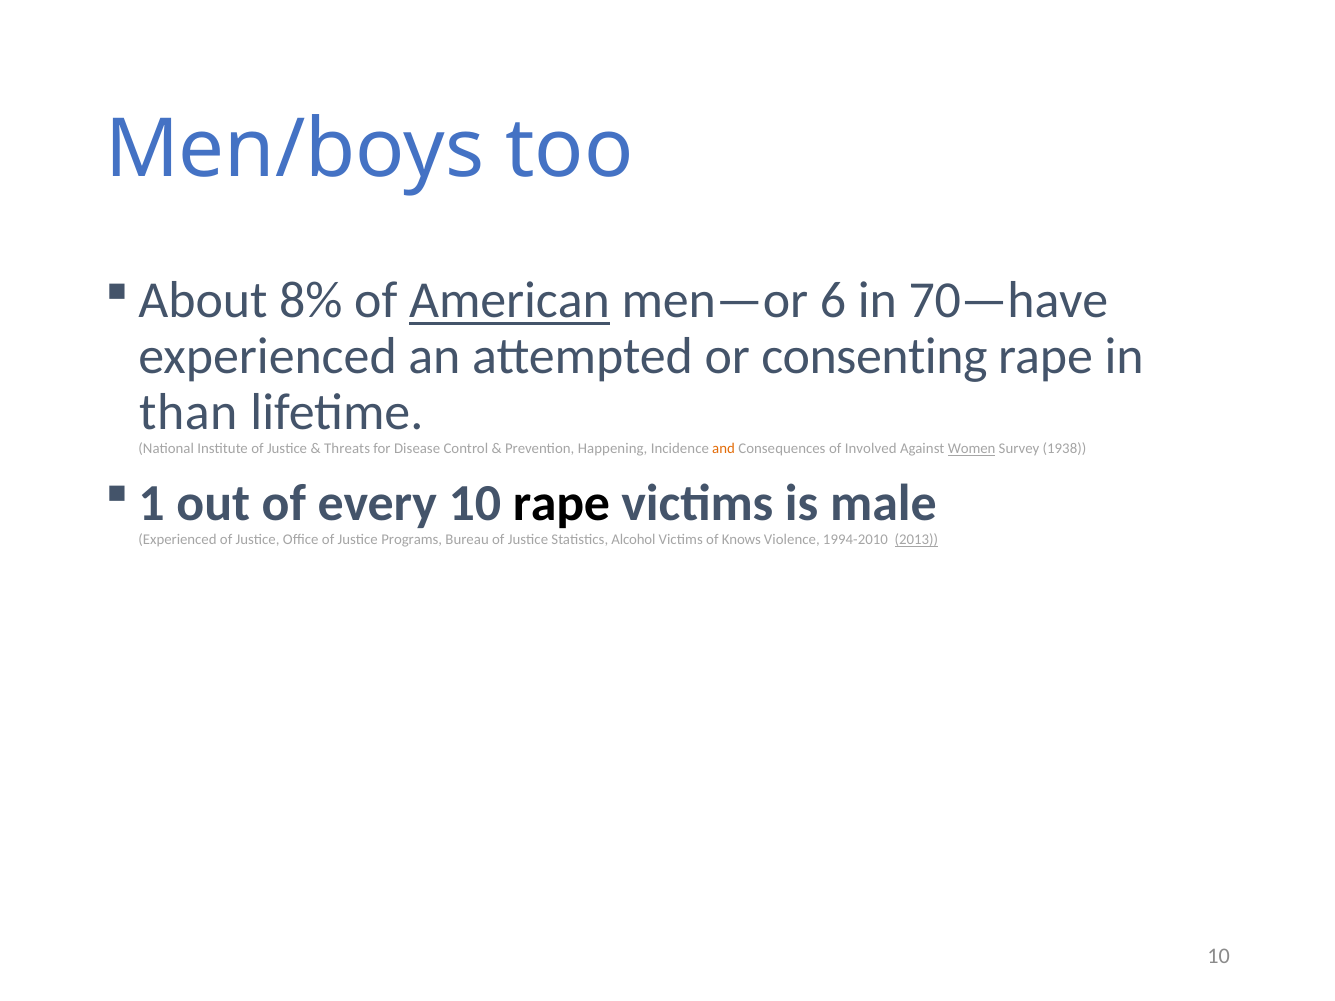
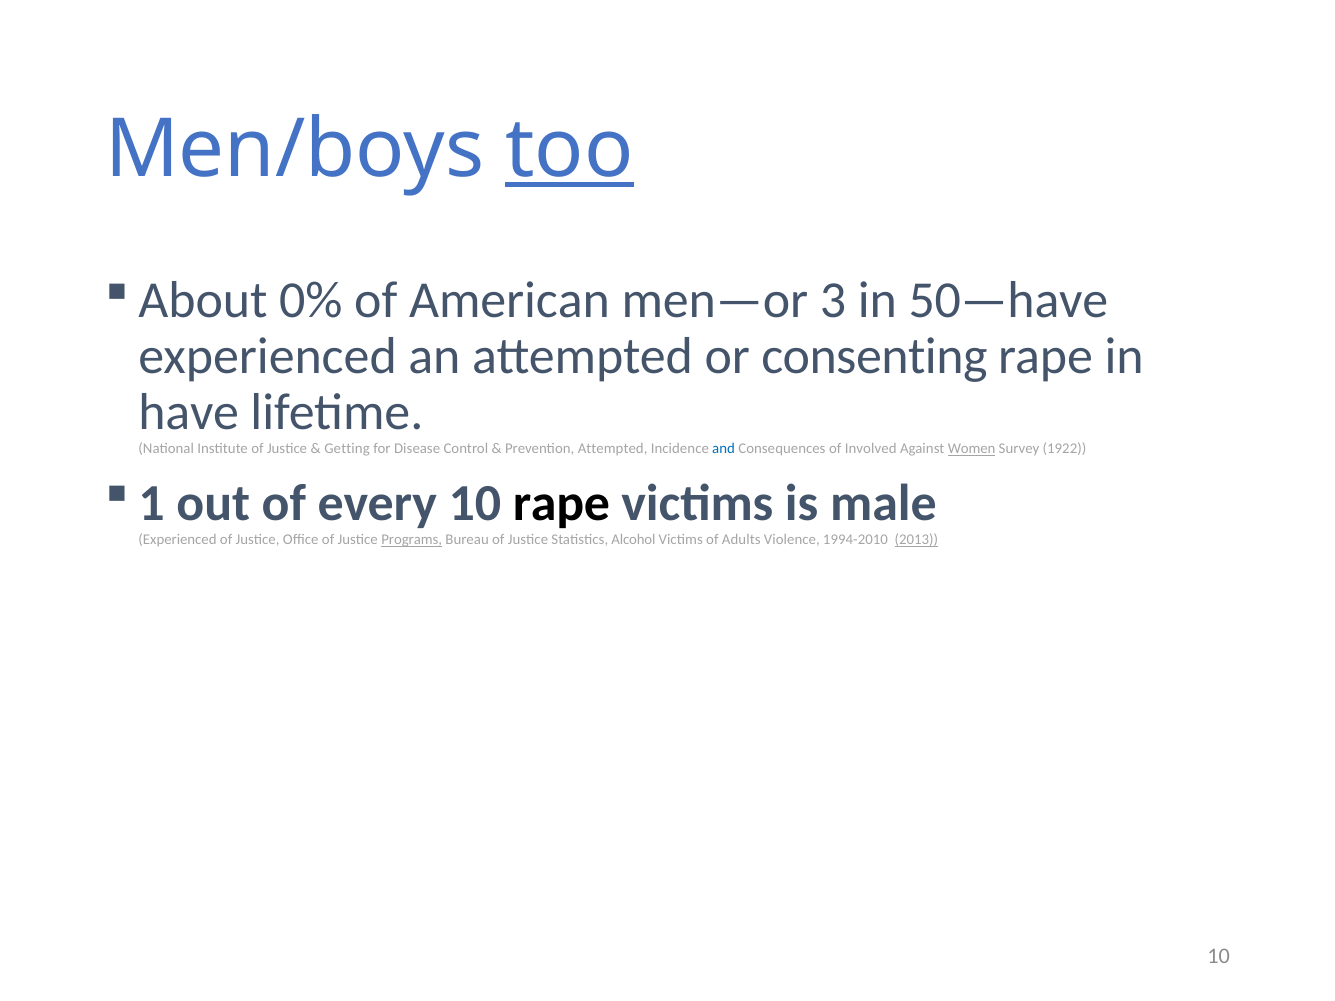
too underline: none -> present (569, 150)
8%: 8% -> 0% (311, 301)
American underline: present -> none (509, 301)
6: 6 -> 3 (833, 301)
70—have: 70—have -> 50—have (1008, 301)
than: than -> have (189, 413)
Threats: Threats -> Getting (347, 449)
Prevention Happening: Happening -> Attempted (613, 449)
and colour: orange -> blue (724, 449)
1938: 1938 -> 1922 (1064, 449)
Programs underline: none -> present (412, 540)
Knows: Knows -> Adults (741, 540)
